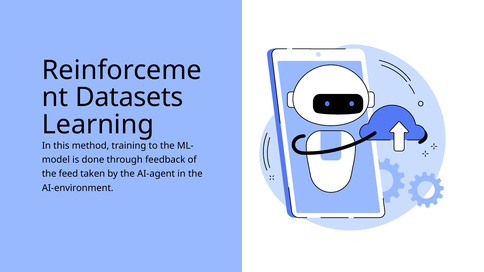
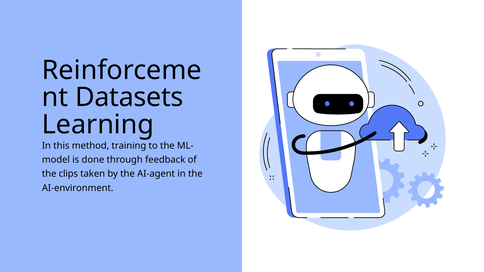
feed: feed -> clips (68, 174)
